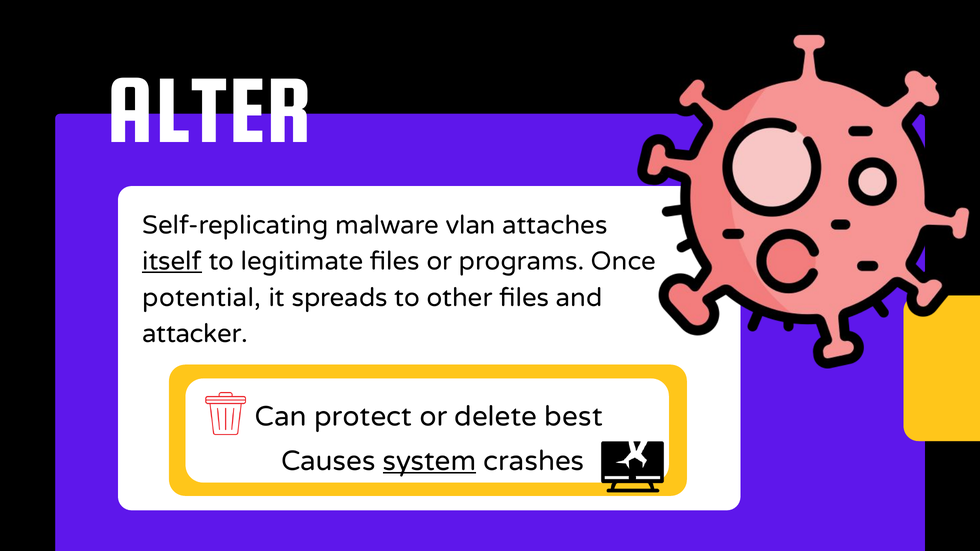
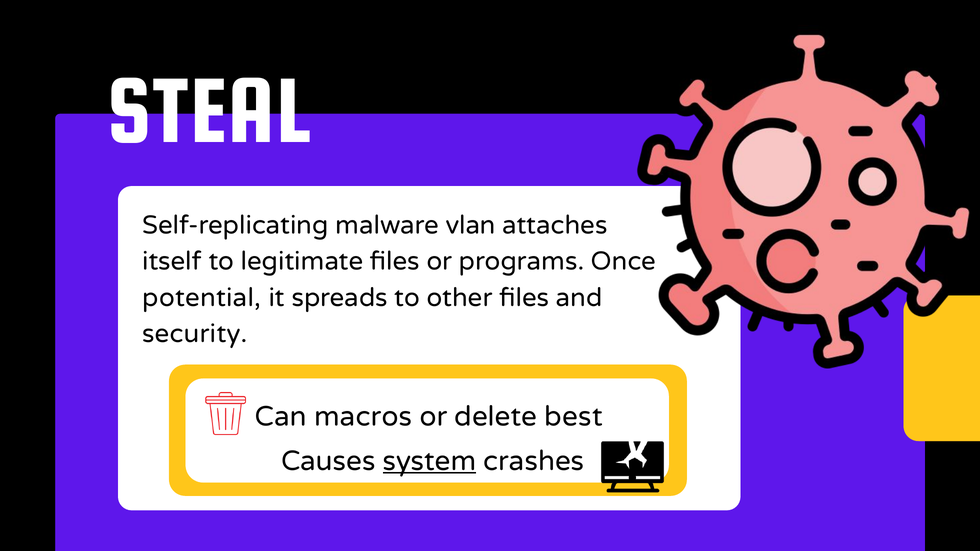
ALTER: ALTER -> STEAL (209, 110)
itself underline: present -> none (172, 261)
attacker: attacker -> security (195, 334)
protect: protect -> macros (363, 417)
